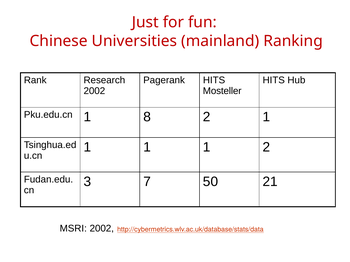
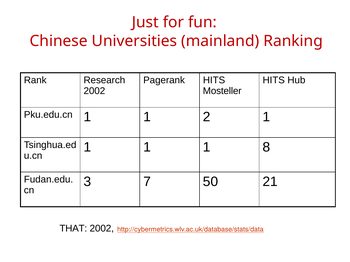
Pku.edu.cn 1 8: 8 -> 1 (147, 117)
1 2: 2 -> 8 (266, 147)
MSRI: MSRI -> THAT (73, 229)
